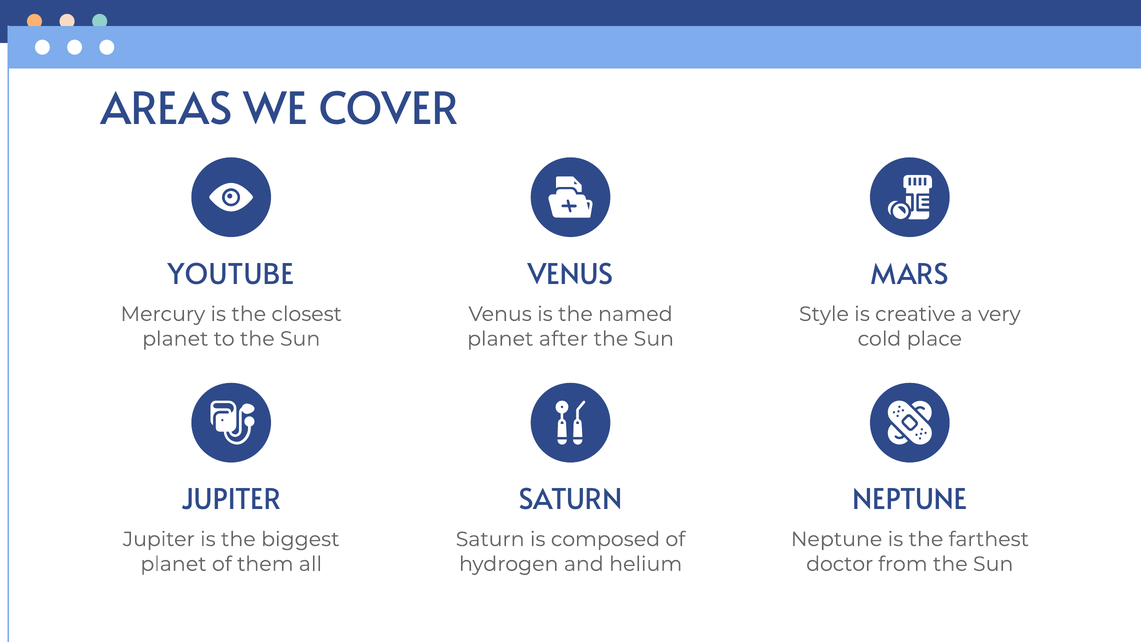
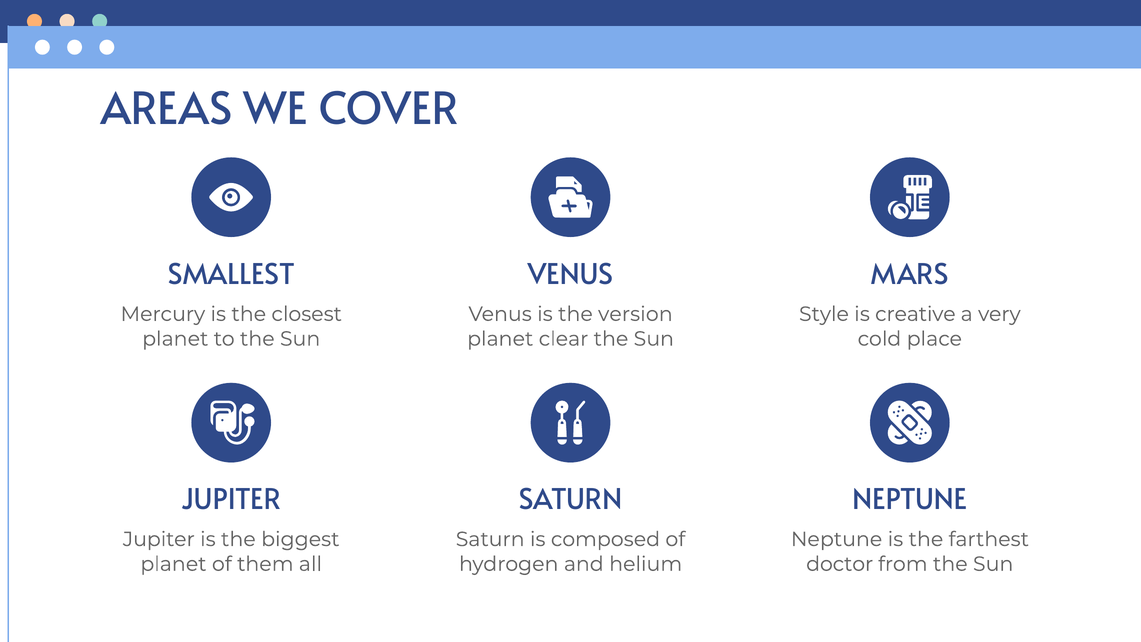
YOUTUBE: YOUTUBE -> SMALLEST (231, 275)
named: named -> version (635, 314)
after: after -> clear (564, 339)
